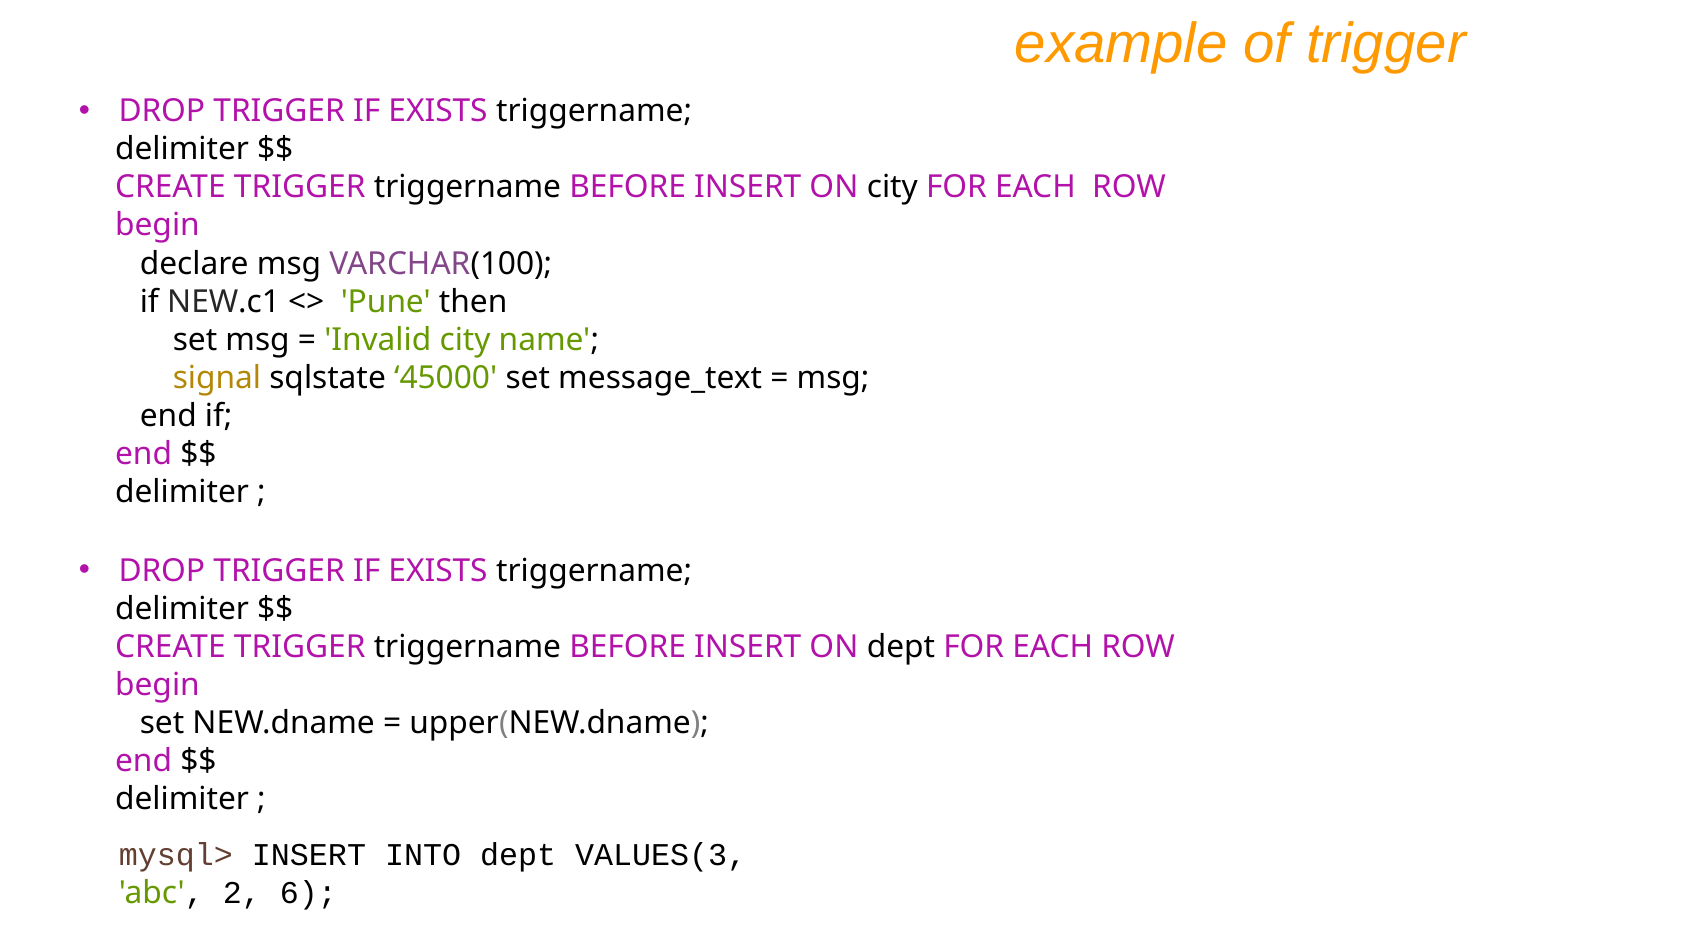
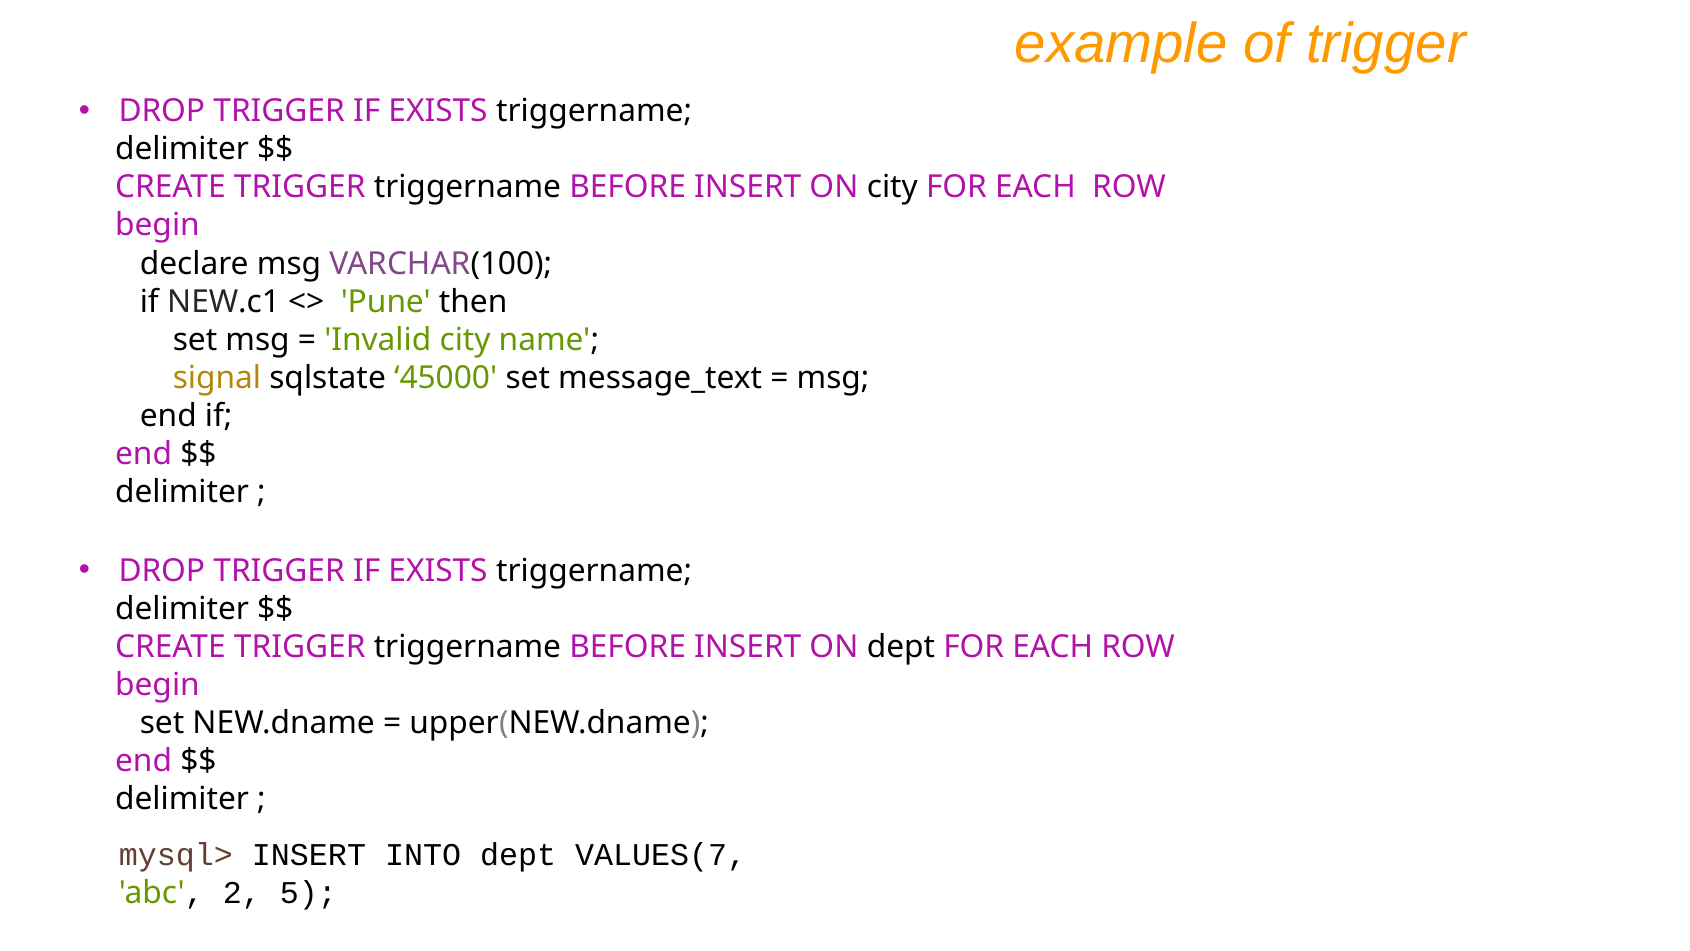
VALUES(3: VALUES(3 -> VALUES(7 (661, 854)
6: 6 -> 5 (308, 892)
